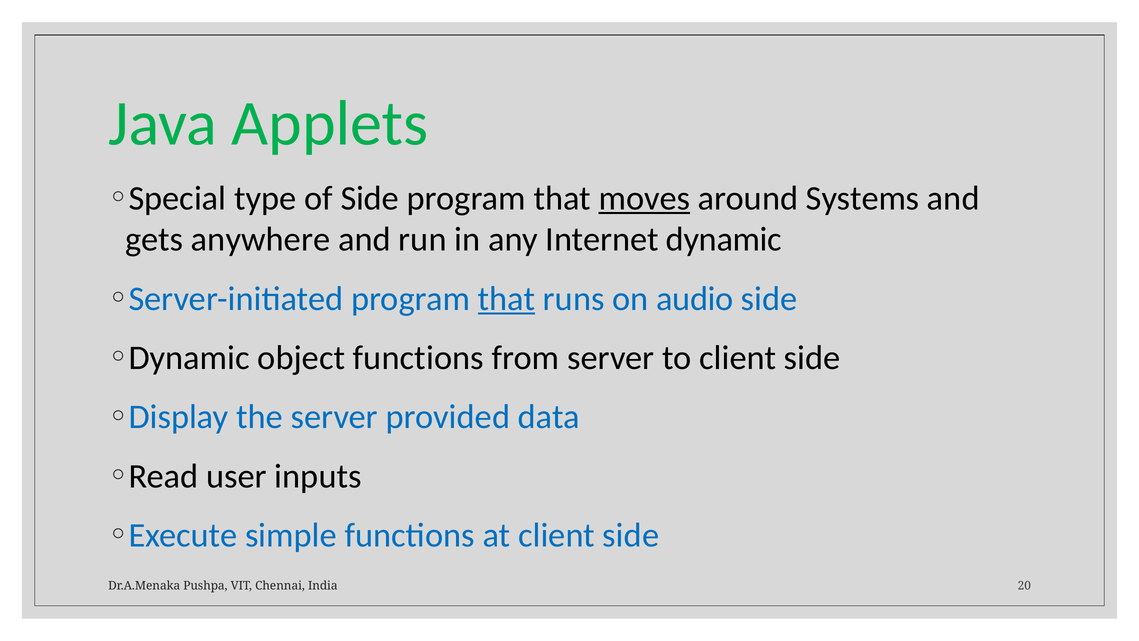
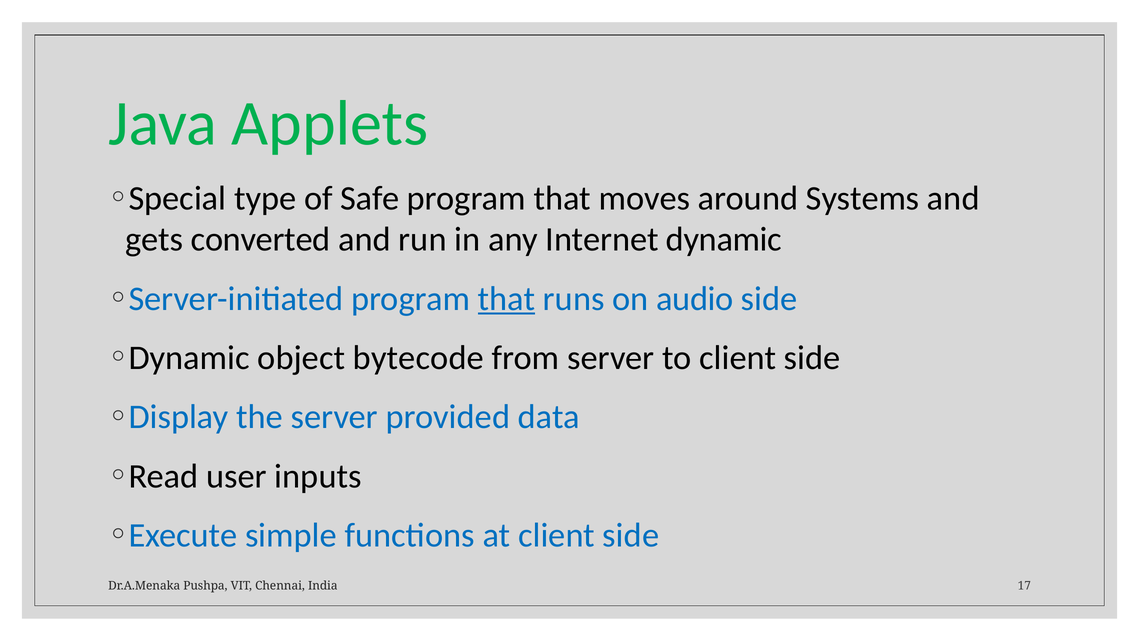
of Side: Side -> Safe (370, 198)
moves underline: present -> none (644, 198)
anywhere: anywhere -> converted (261, 239)
object functions: functions -> bytecode (418, 358)
20: 20 -> 17 (1024, 586)
